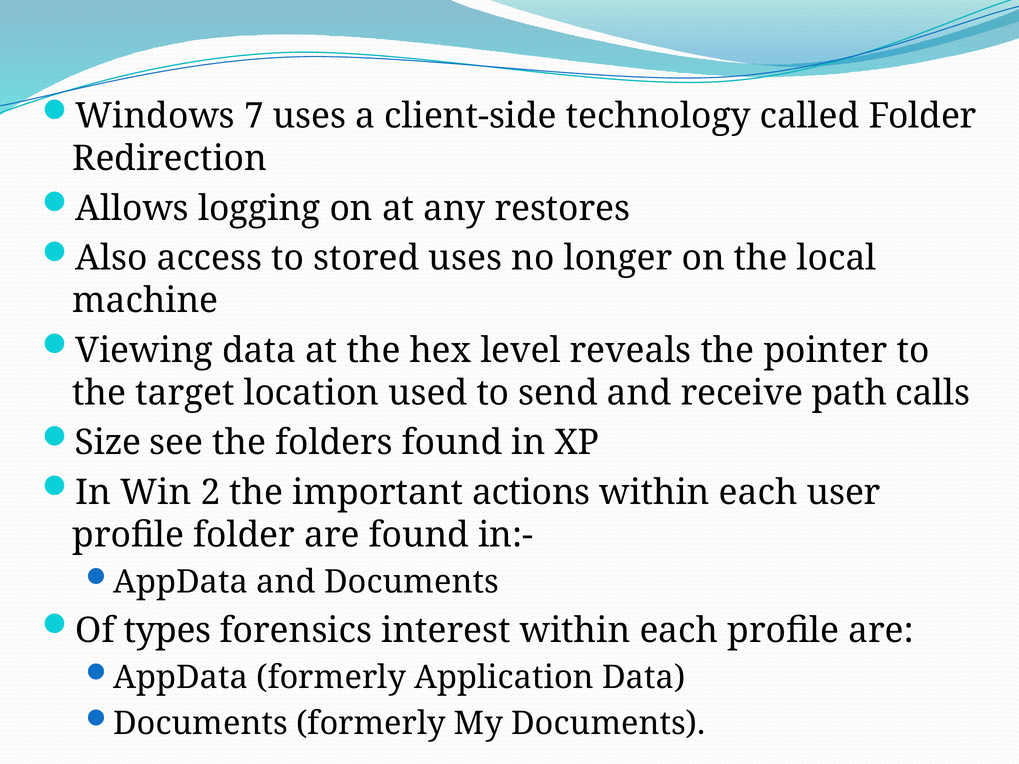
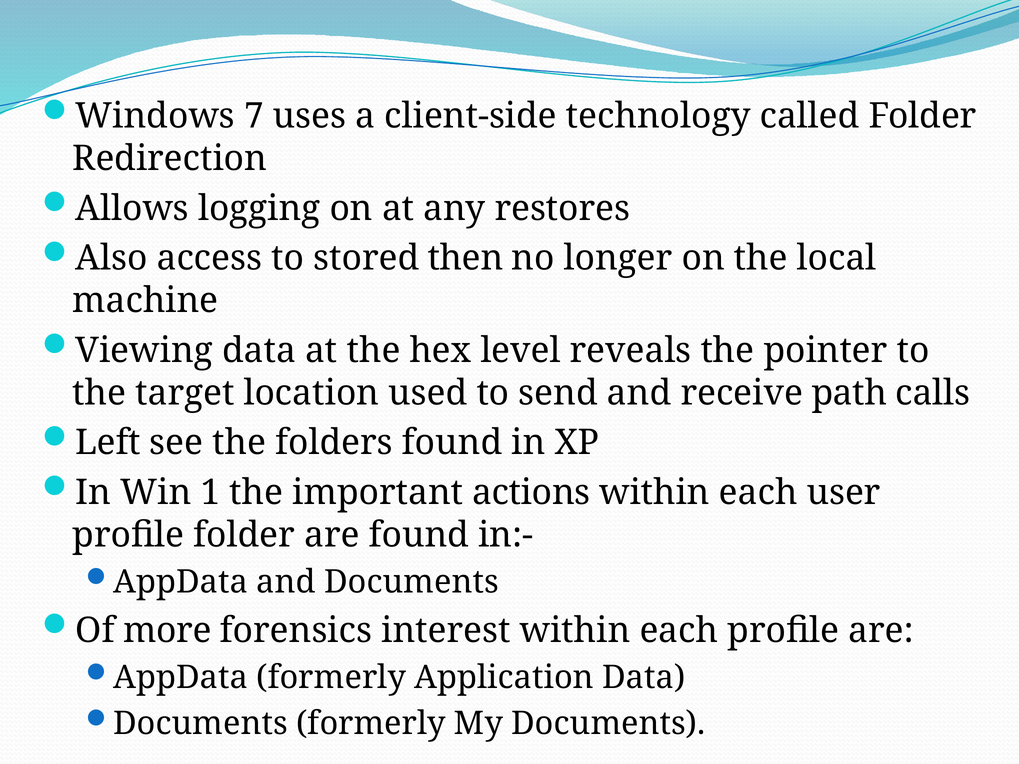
stored uses: uses -> then (466, 258)
Size: Size -> Left (108, 443)
2: 2 -> 1 (210, 493)
types: types -> more (167, 631)
